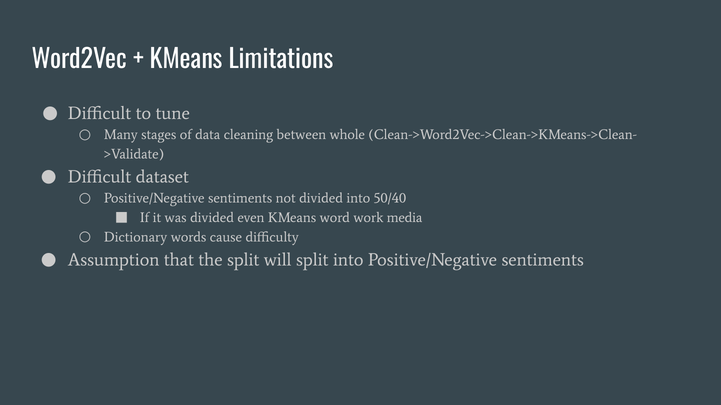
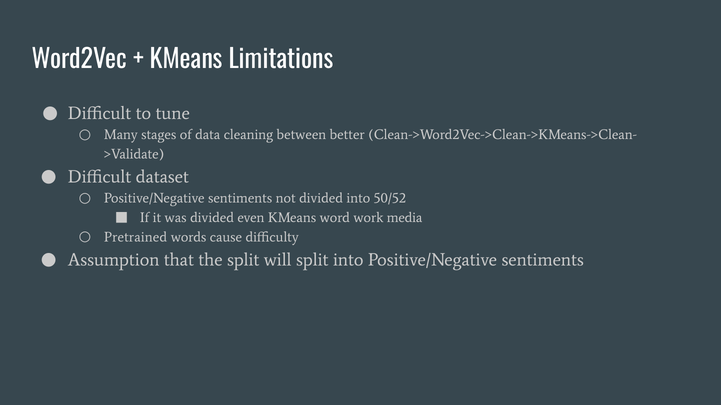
whole: whole -> better (347, 135)
50/40: 50/40 -> 50/52 (390, 199)
Dictionary: Dictionary -> Pretrained (135, 237)
